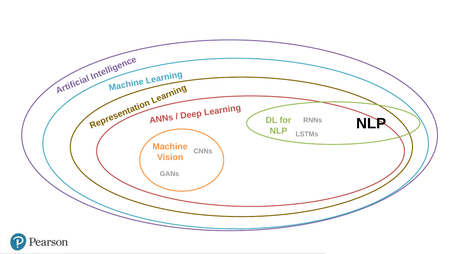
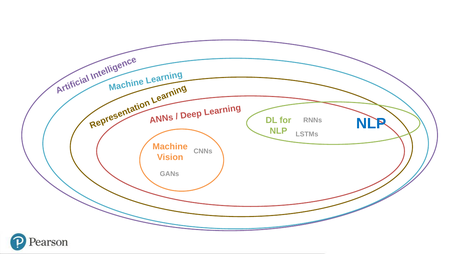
NLP colour: black -> blue (371, 123)
